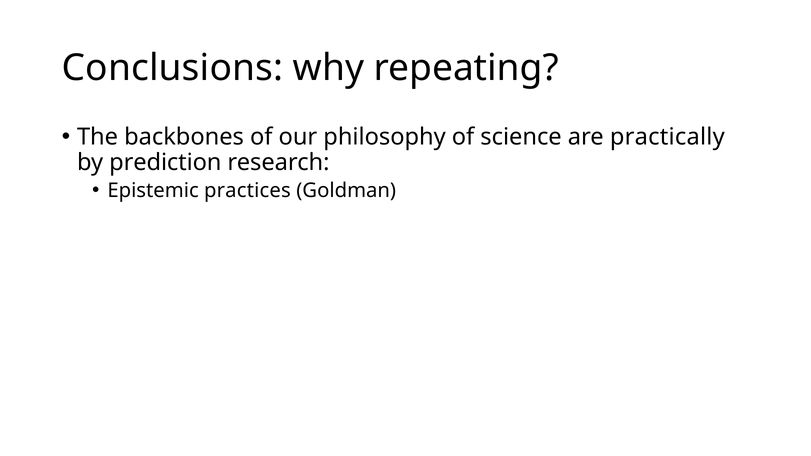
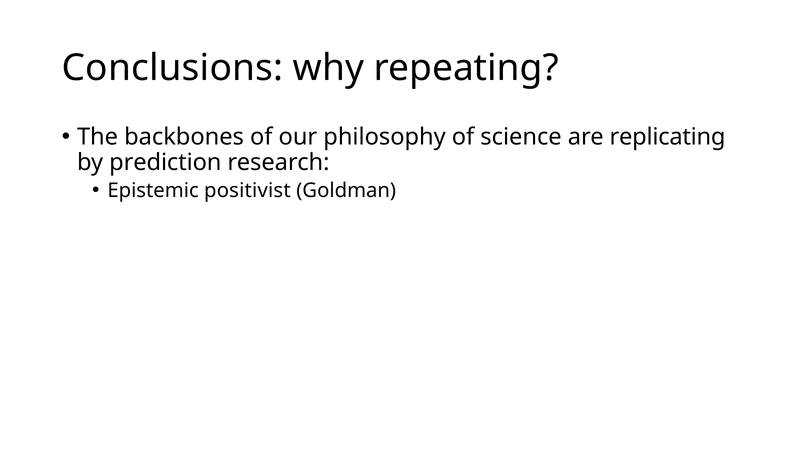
practically: practically -> replicating (668, 137)
practices: practices -> positivist (247, 191)
